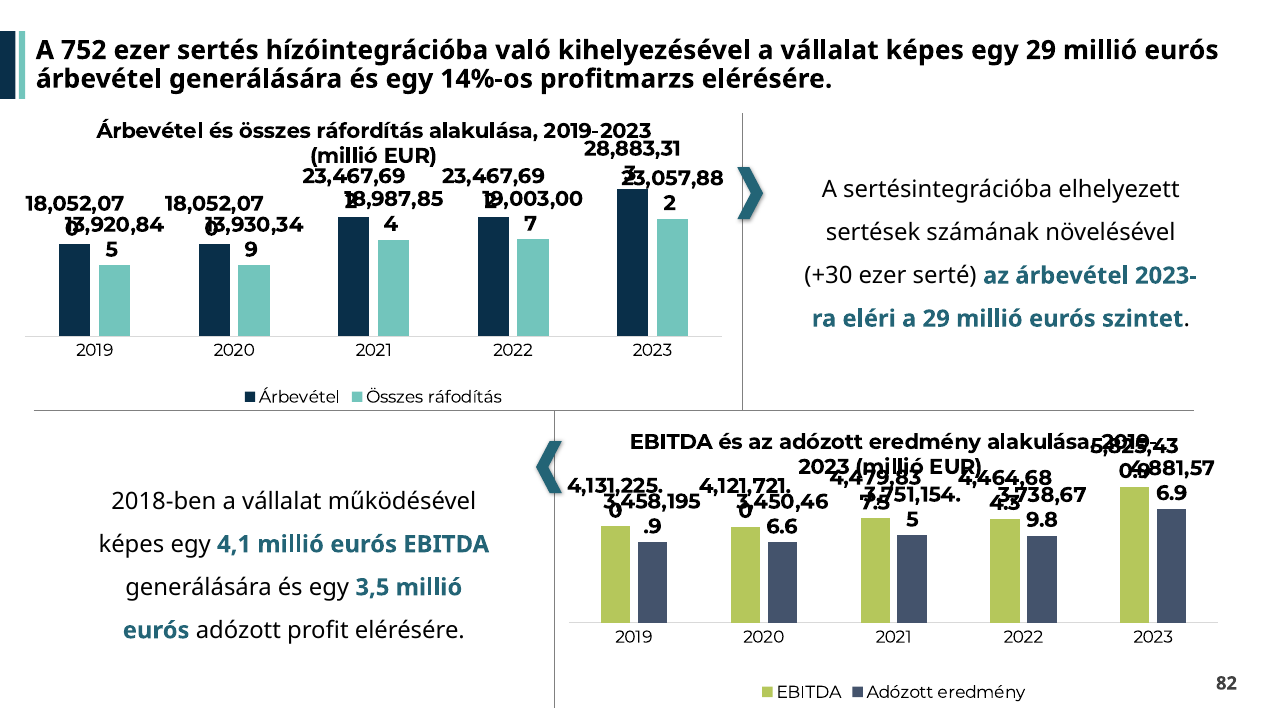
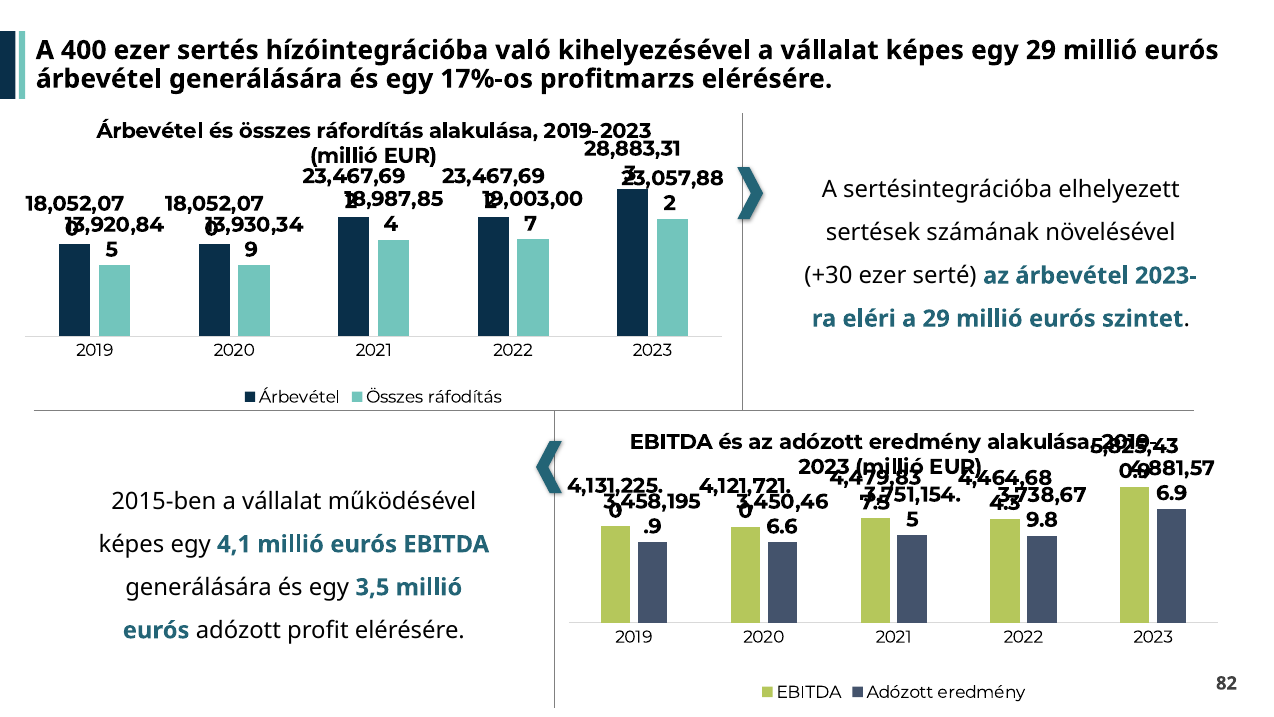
752: 752 -> 400 (84, 50)
14%-os: 14%-os -> 17%-os (487, 79)
2018-ben: 2018-ben -> 2015-ben (164, 501)
